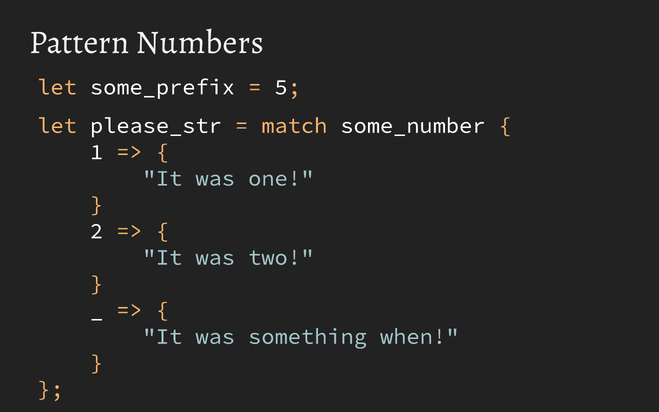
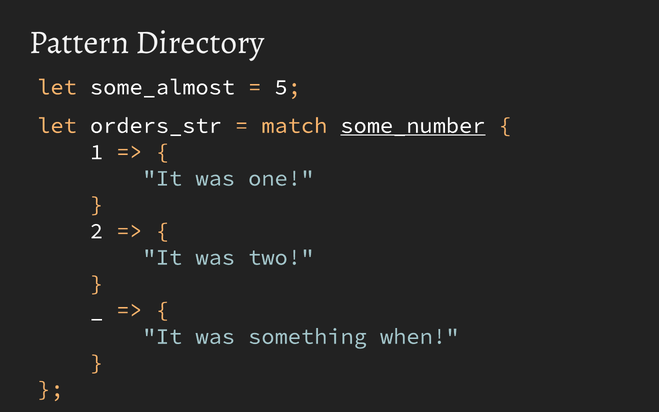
Numbers: Numbers -> Directory (200, 42)
some_prefix: some_prefix -> some_almost (162, 87)
please_str: please_str -> orders_str (156, 126)
some_number underline: none -> present (413, 126)
